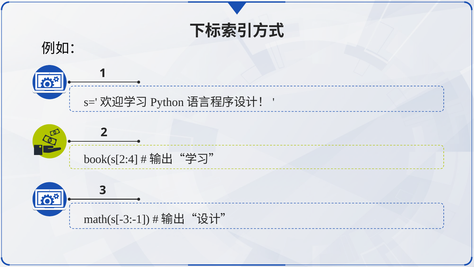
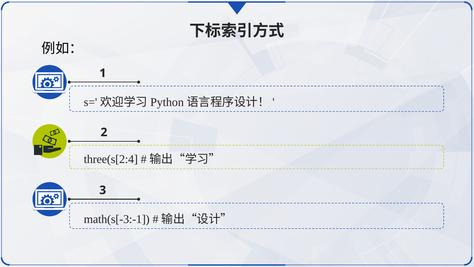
book(s[2:4: book(s[2:4 -> three(s[2:4 (111, 159)
